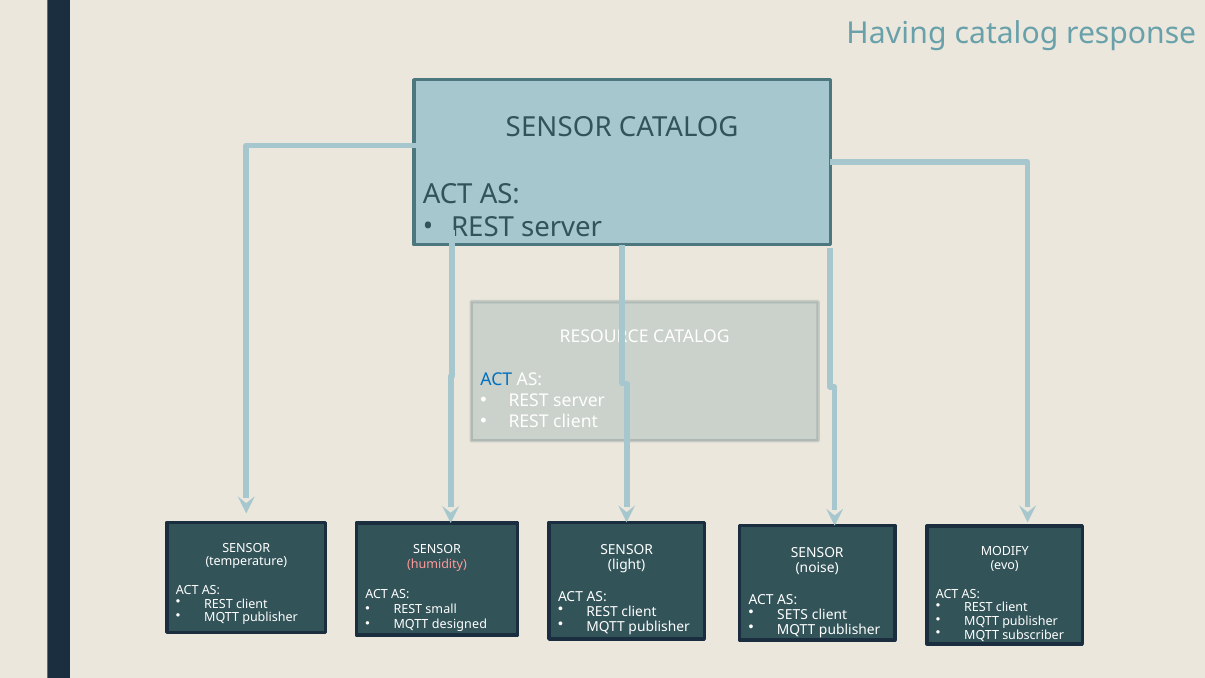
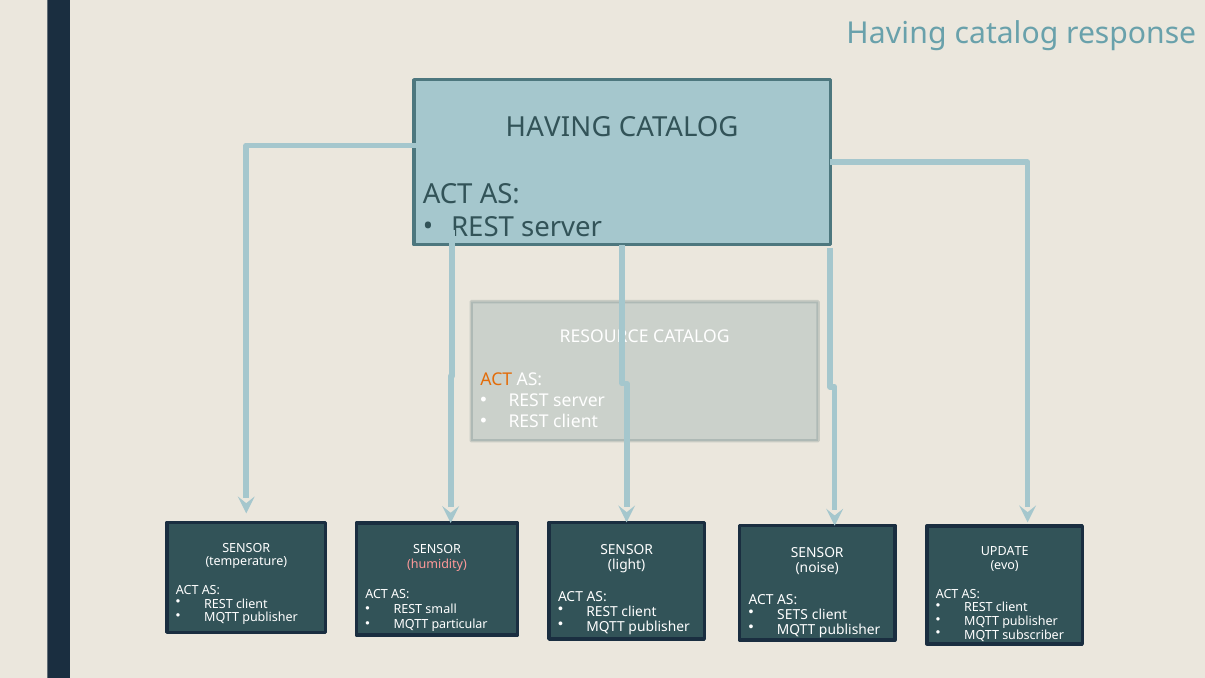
SENSOR: SENSOR -> HAVING (559, 128)
ACT colour: blue -> orange (496, 379)
MODIFY: MODIFY -> UPDATE (1005, 552)
designed: designed -> particular (460, 624)
